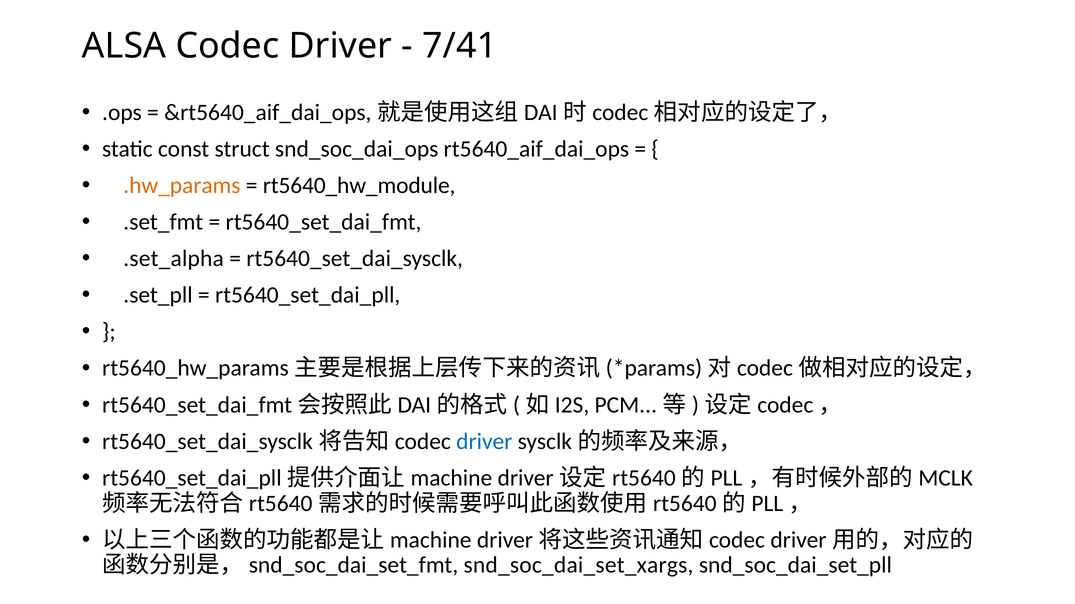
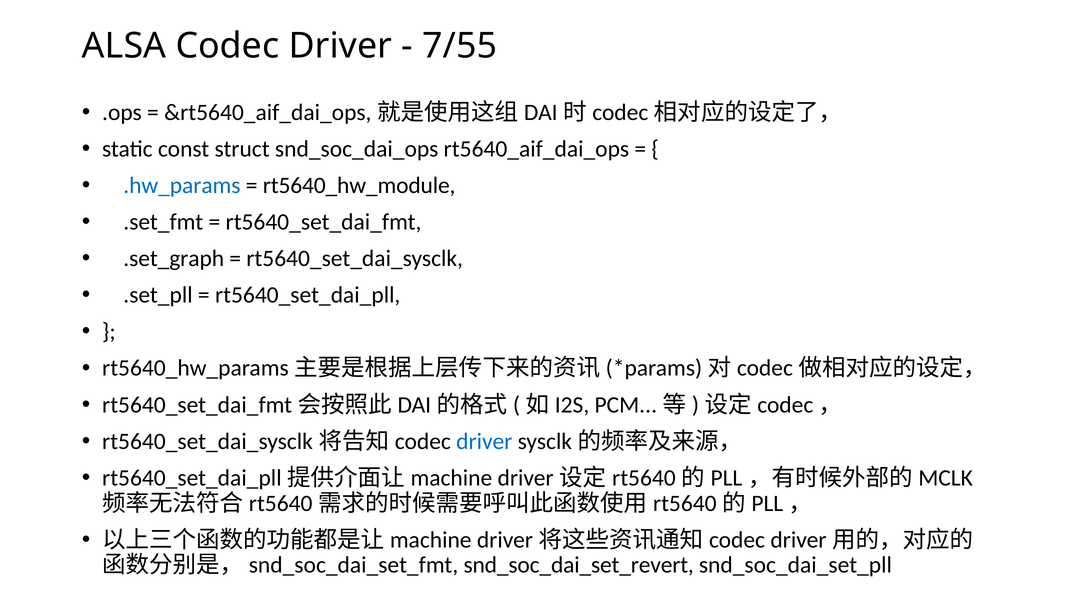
7/41: 7/41 -> 7/55 (460, 46)
.hw_params colour: orange -> blue (182, 186)
.set_alpha: .set_alpha -> .set_graph (174, 259)
snd_soc_dai_set_xargs: snd_soc_dai_set_xargs -> snd_soc_dai_set_revert (579, 566)
